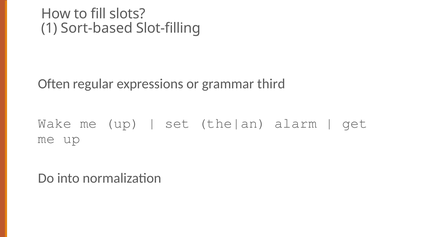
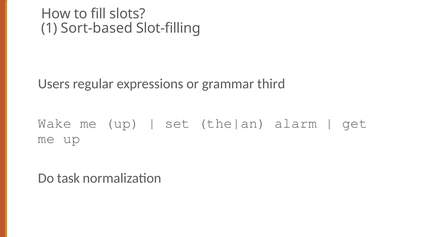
Often: Often -> Users (54, 84)
into: into -> task (68, 178)
